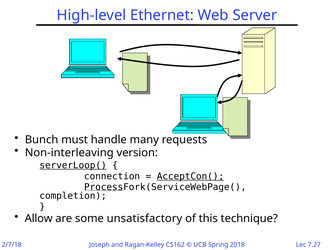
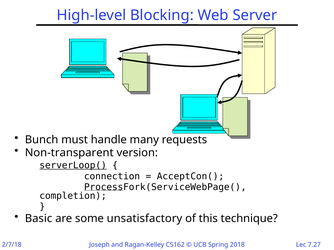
Ethernet: Ethernet -> Blocking (162, 15)
Non-interleaving: Non-interleaving -> Non-transparent (69, 153)
AcceptCon( underline: present -> none (190, 177)
Allow: Allow -> Basic (39, 219)
